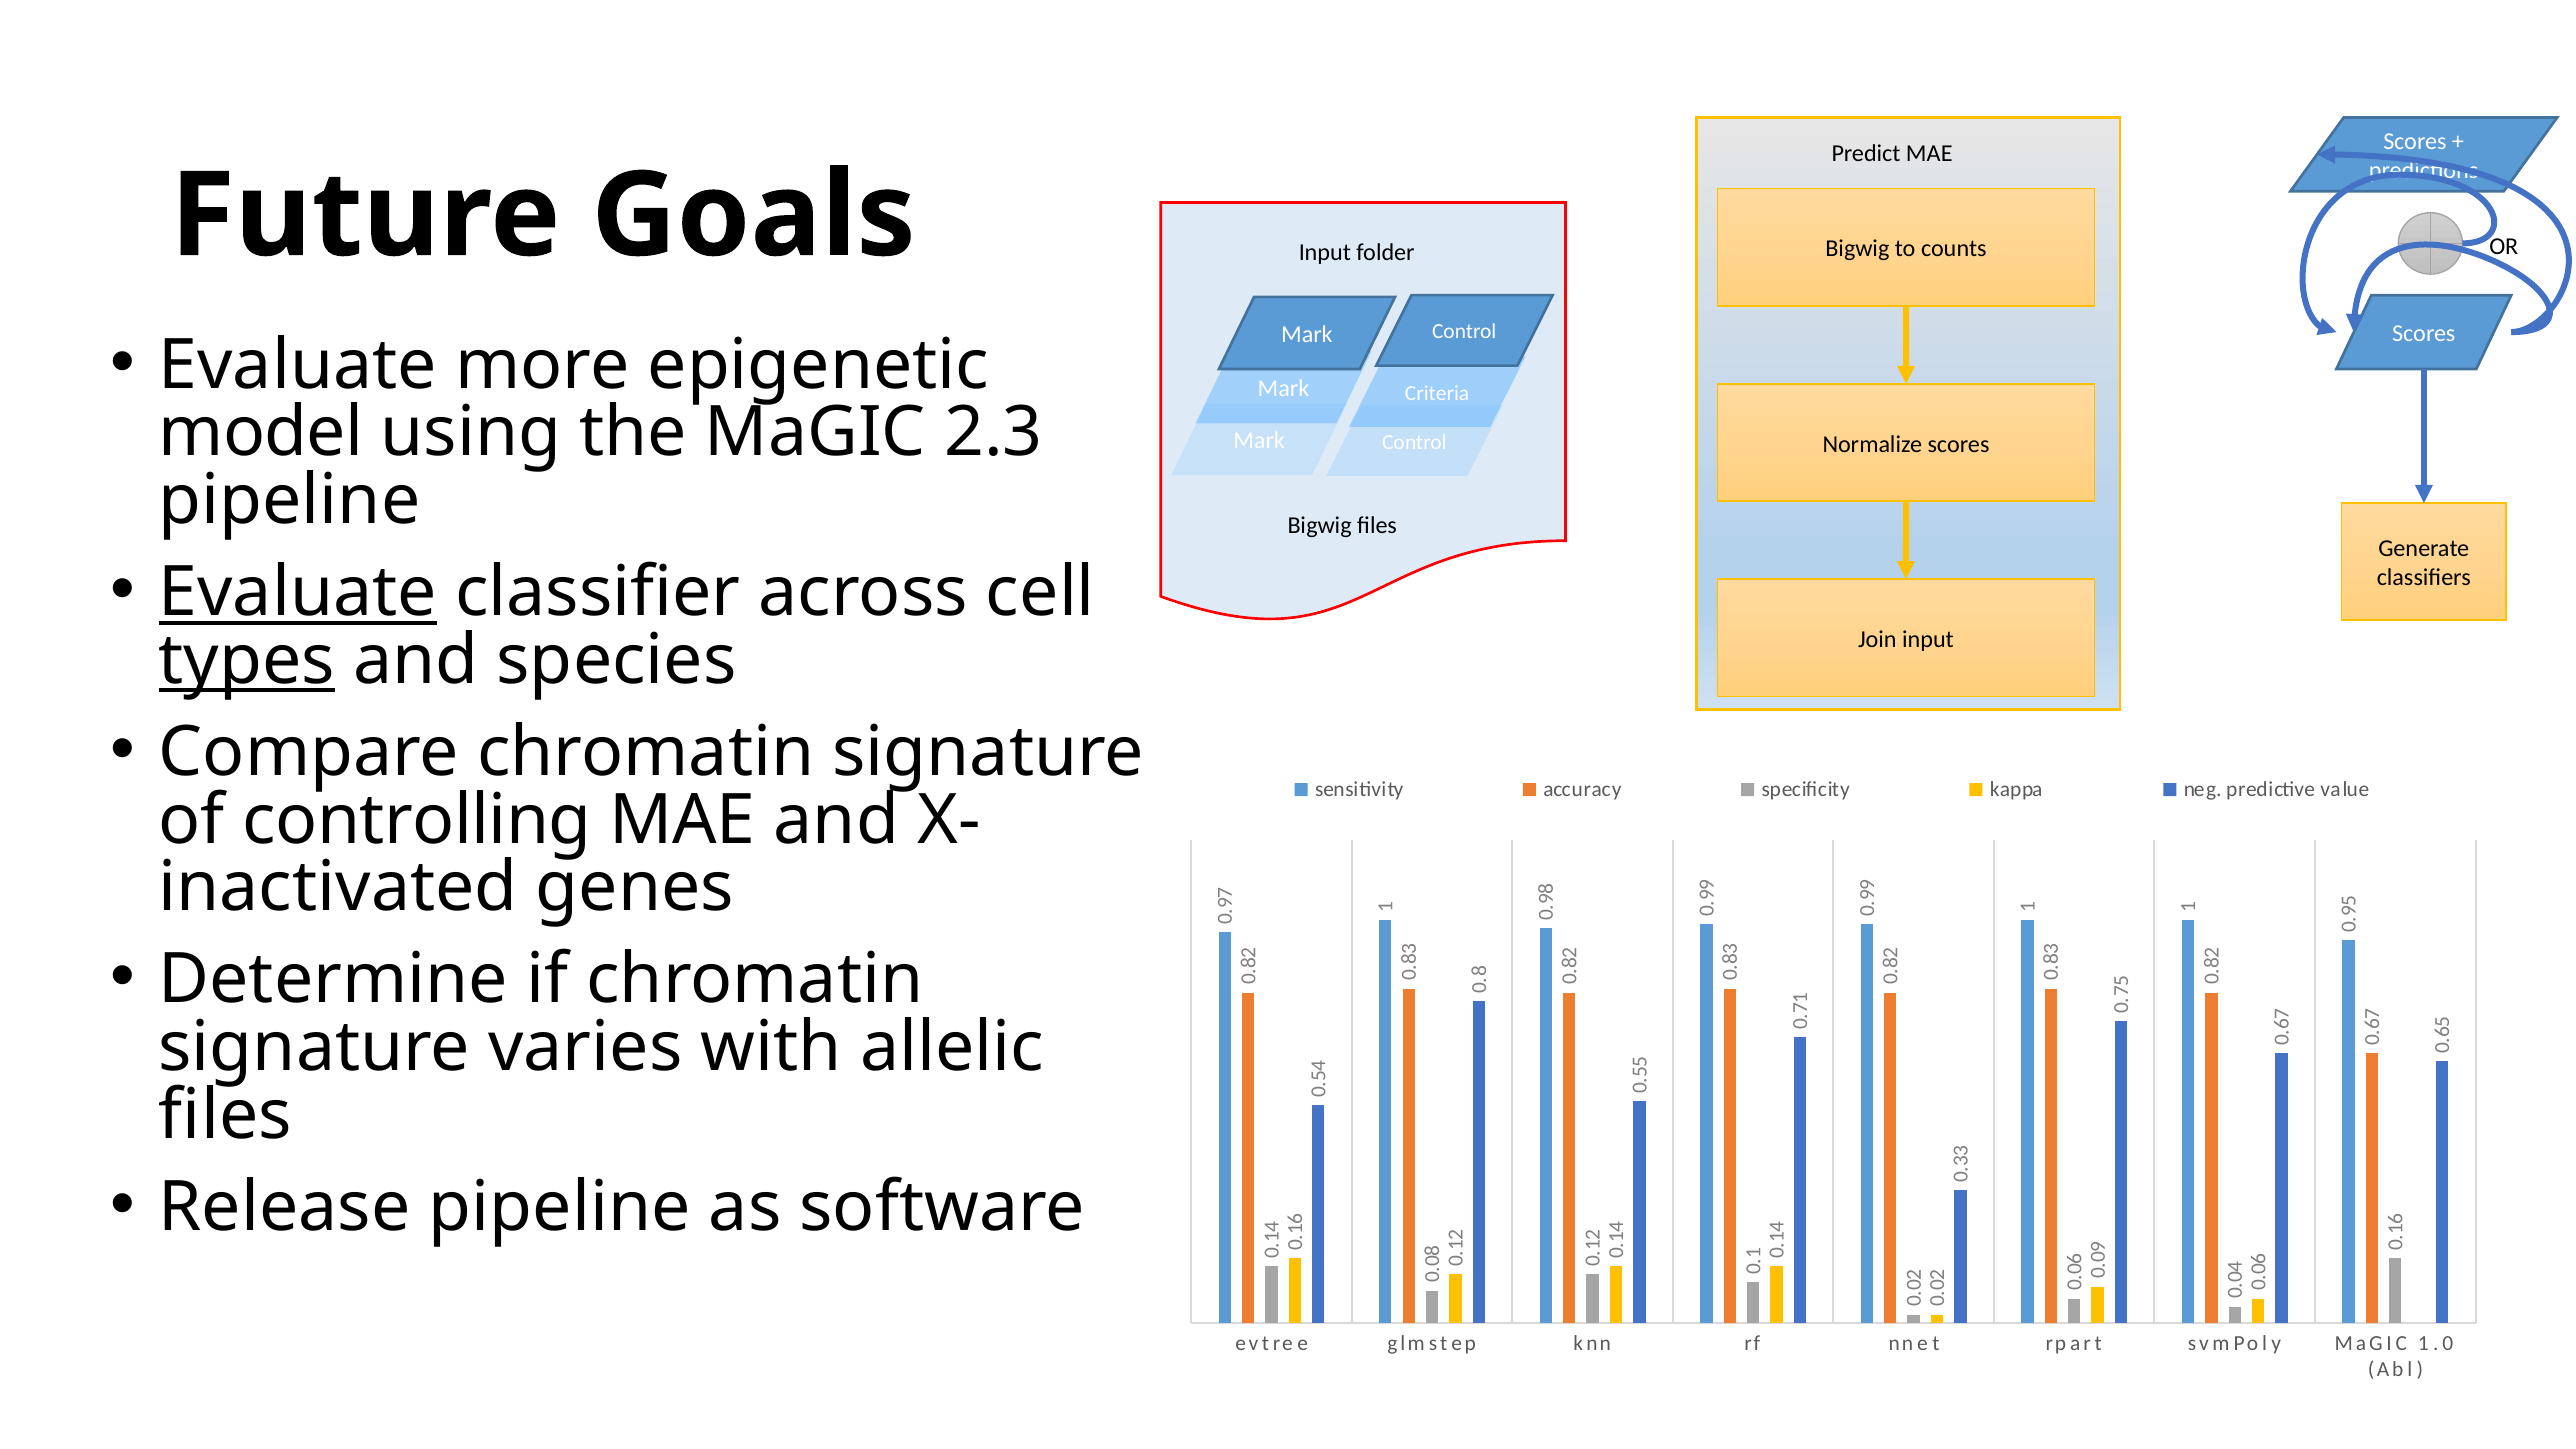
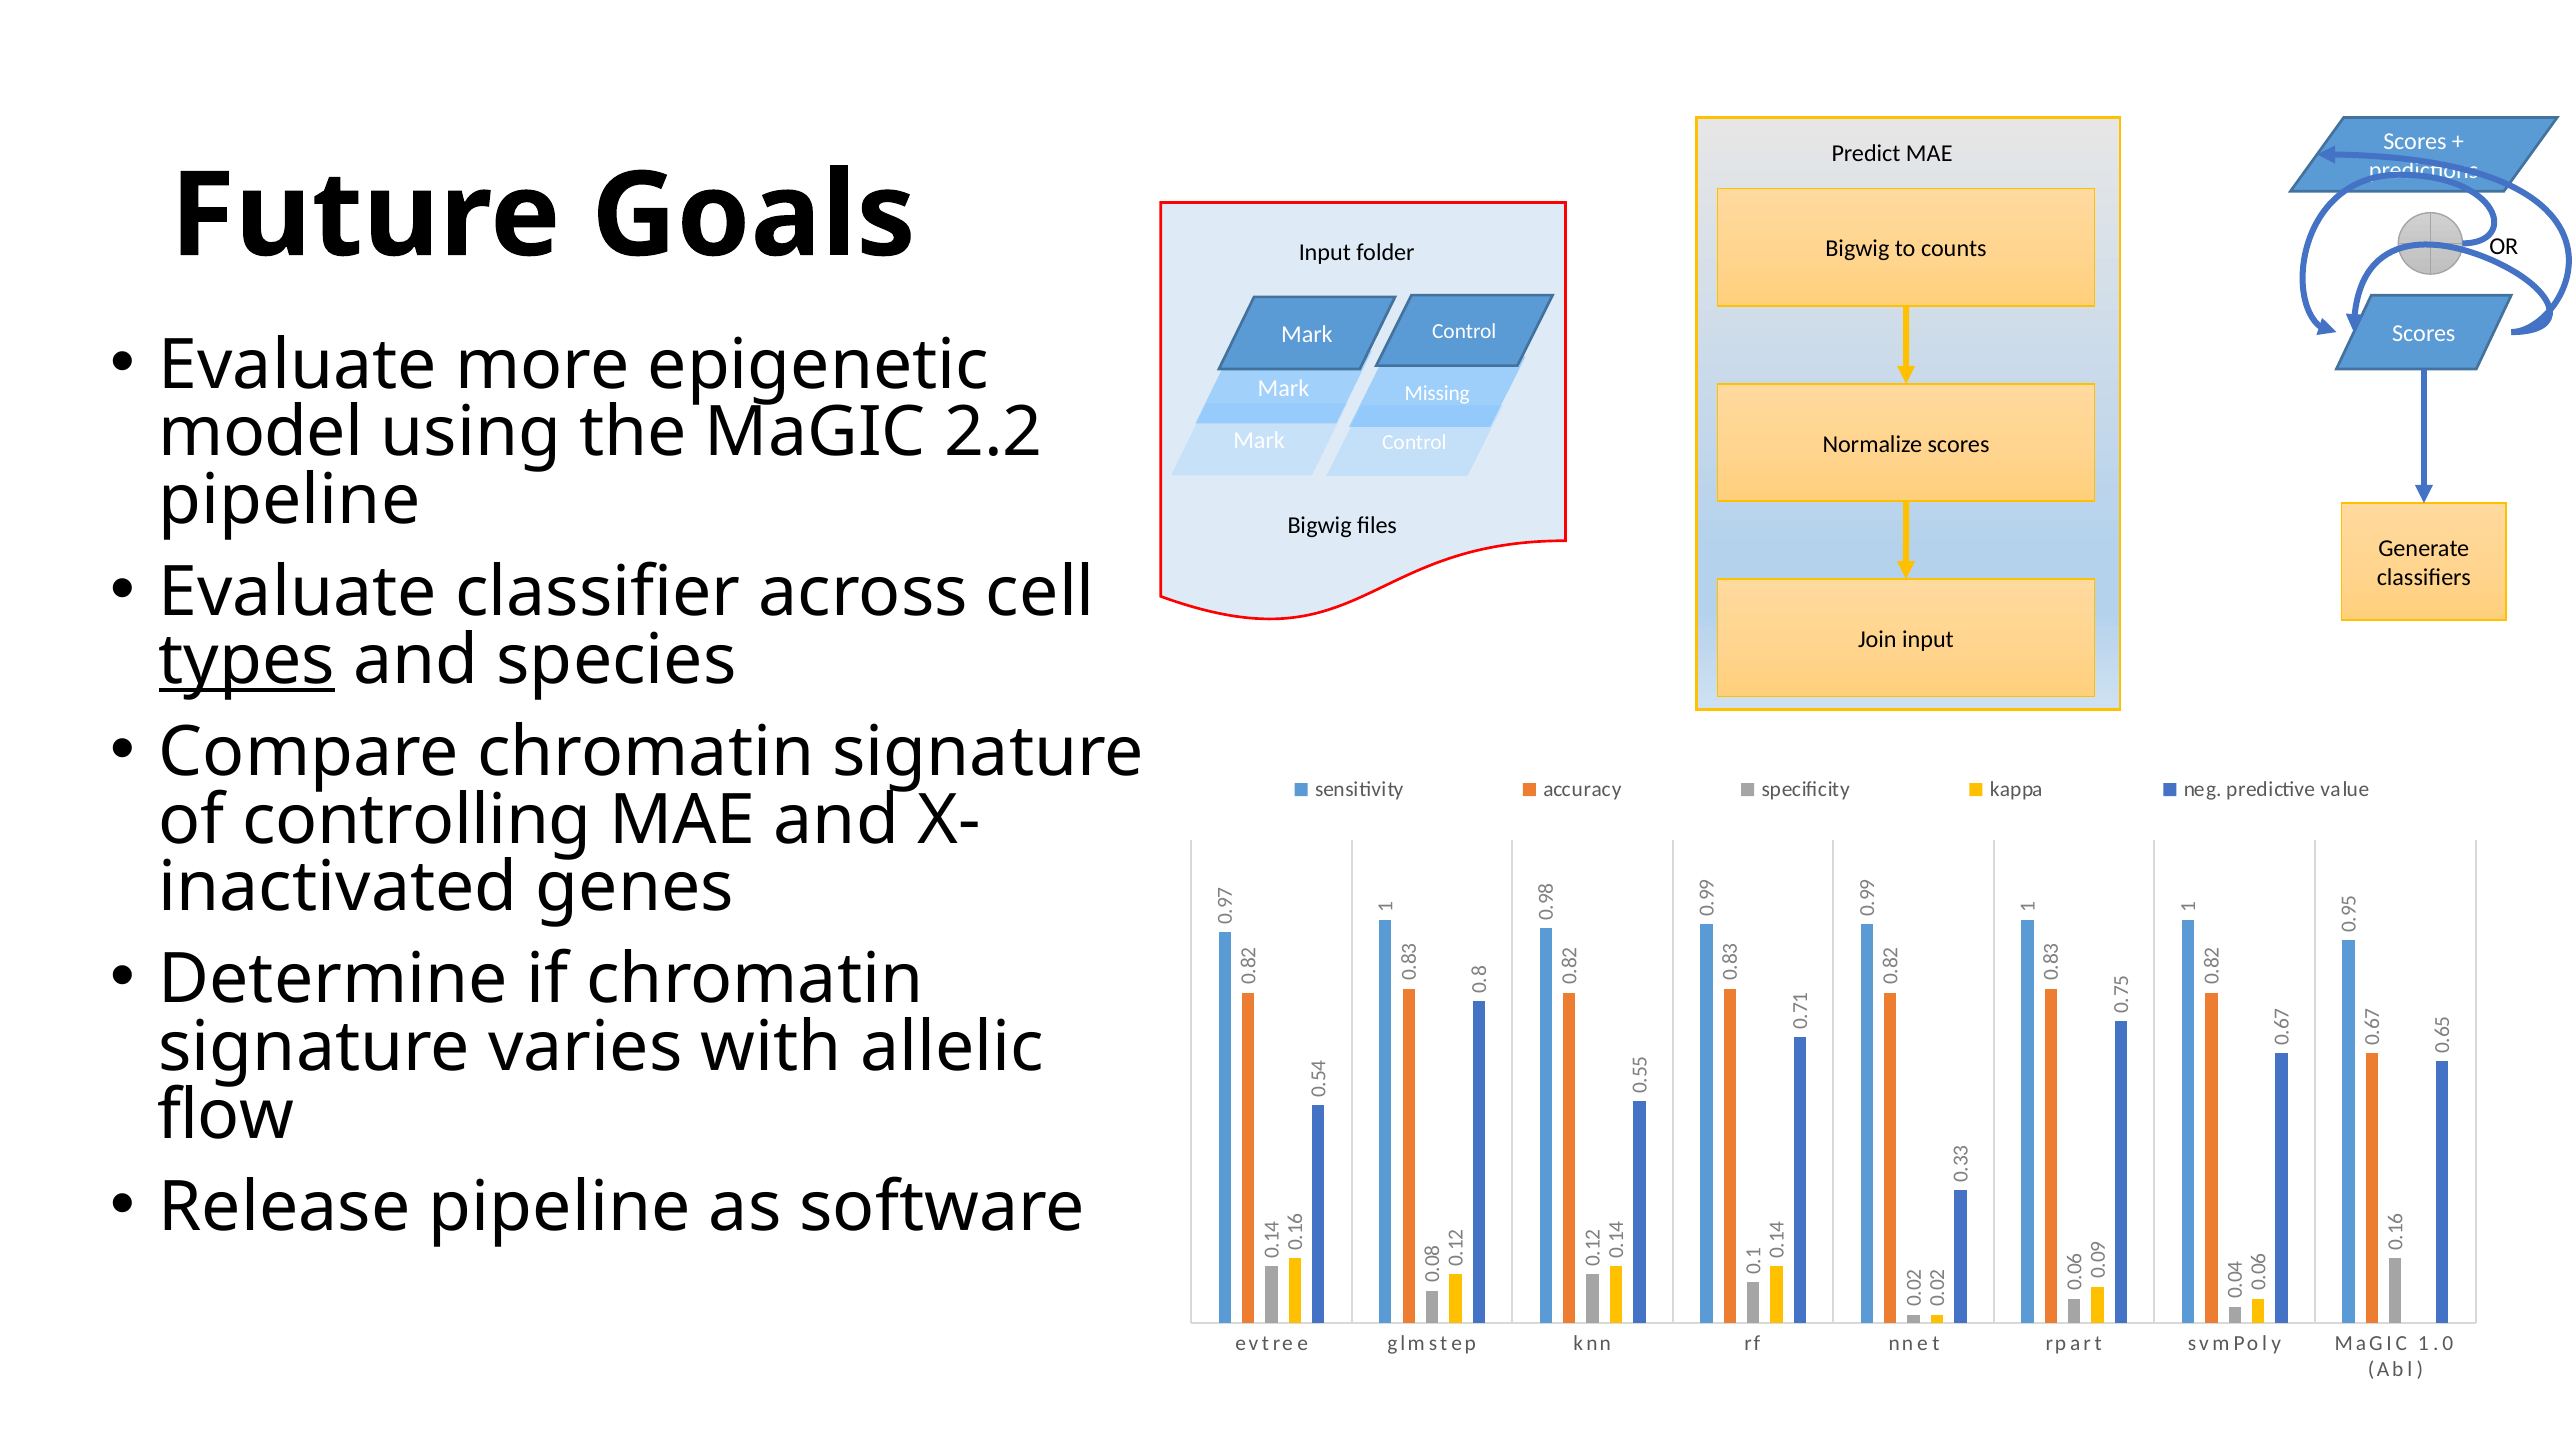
Criteria: Criteria -> Missing (1437, 393)
2.3: 2.3 -> 2.2 (993, 433)
Evaluate underline: present -> none (298, 593)
files: files -> flow (226, 1115)
